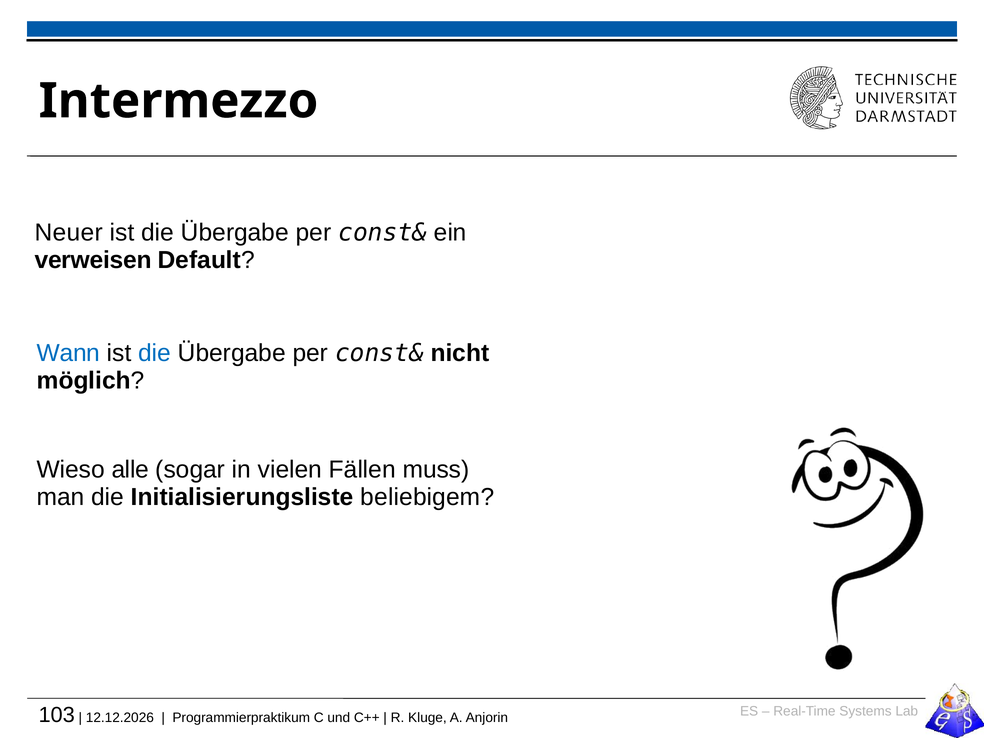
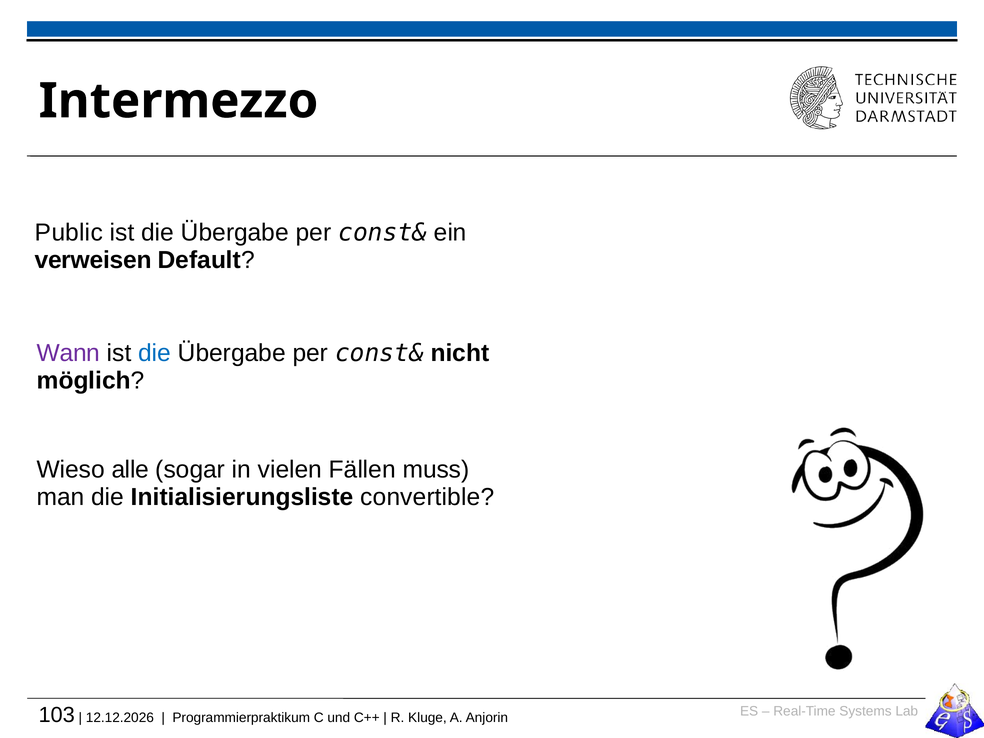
Neuer: Neuer -> Public (69, 233)
Wann colour: blue -> purple (68, 353)
beliebigem: beliebigem -> convertible (427, 497)
